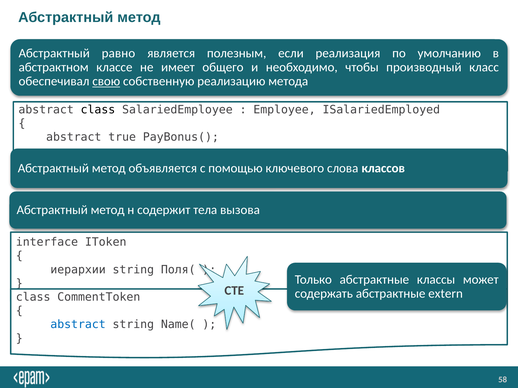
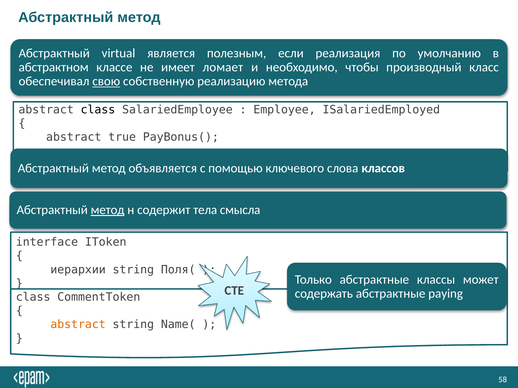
равно: равно -> virtual (119, 53)
общего: общего -> ломает (223, 67)
метод underline: none -> present (108, 210)
вызова: вызова -> смысла (240, 210)
extern: extern -> paying (446, 294)
abstract colour: blue -> orange (78, 325)
